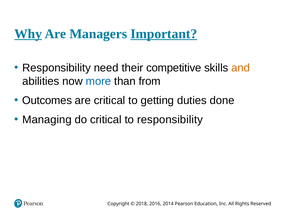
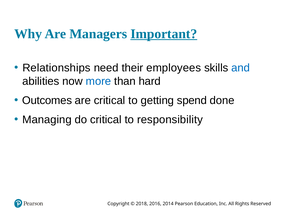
Why underline: present -> none (28, 34)
Responsibility: Responsibility -> Relationships (56, 68)
competitive: competitive -> employees (174, 68)
and colour: orange -> blue (241, 68)
from: from -> hard (150, 81)
duties: duties -> spend (192, 101)
